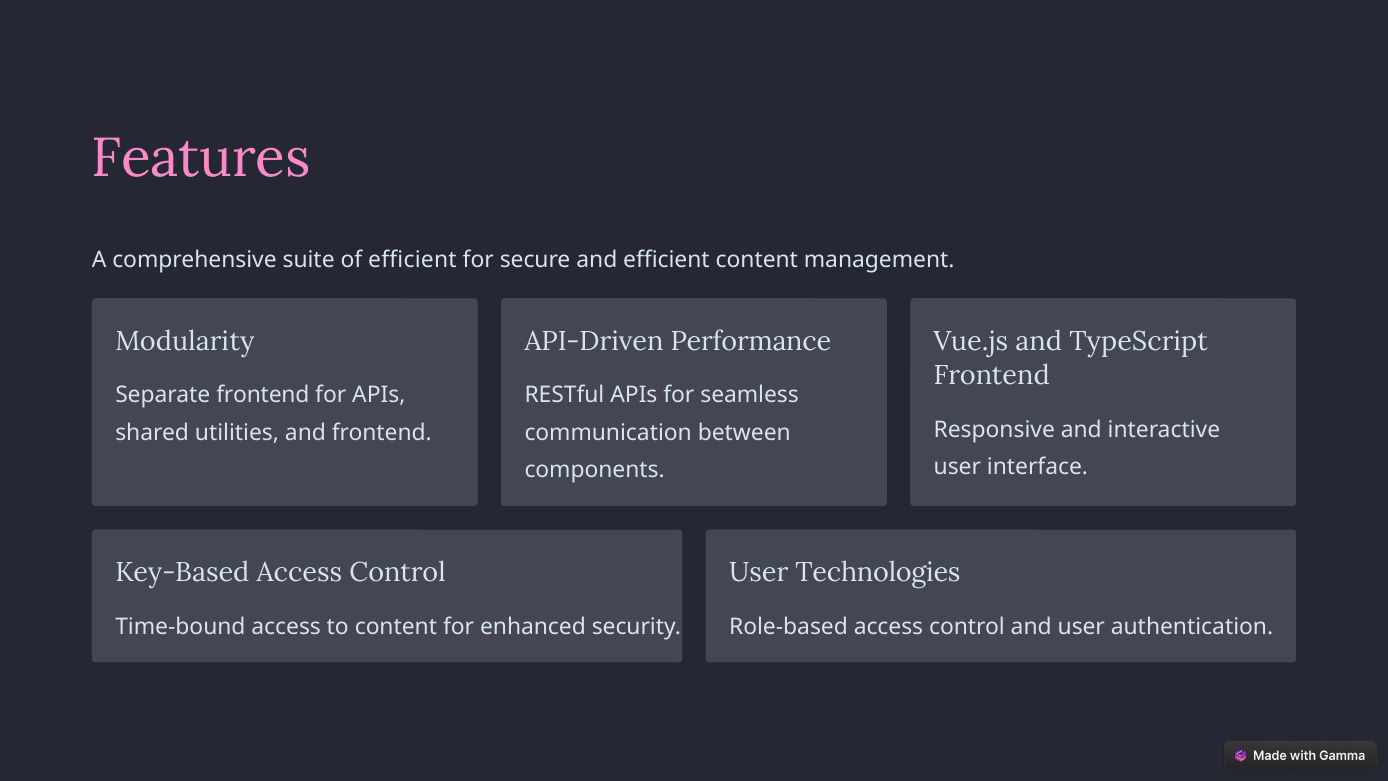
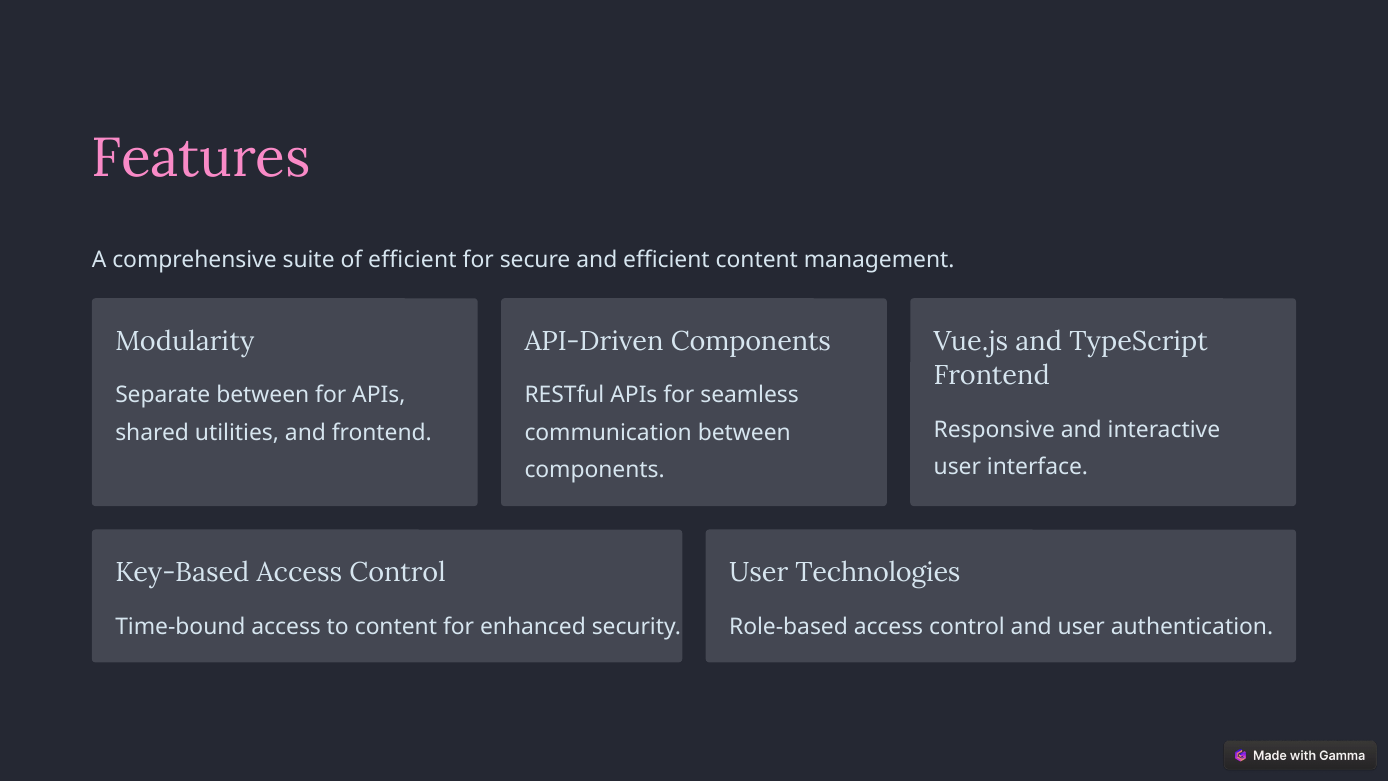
API-Driven Performance: Performance -> Components (751, 342)
Separate frontend: frontend -> between (263, 395)
